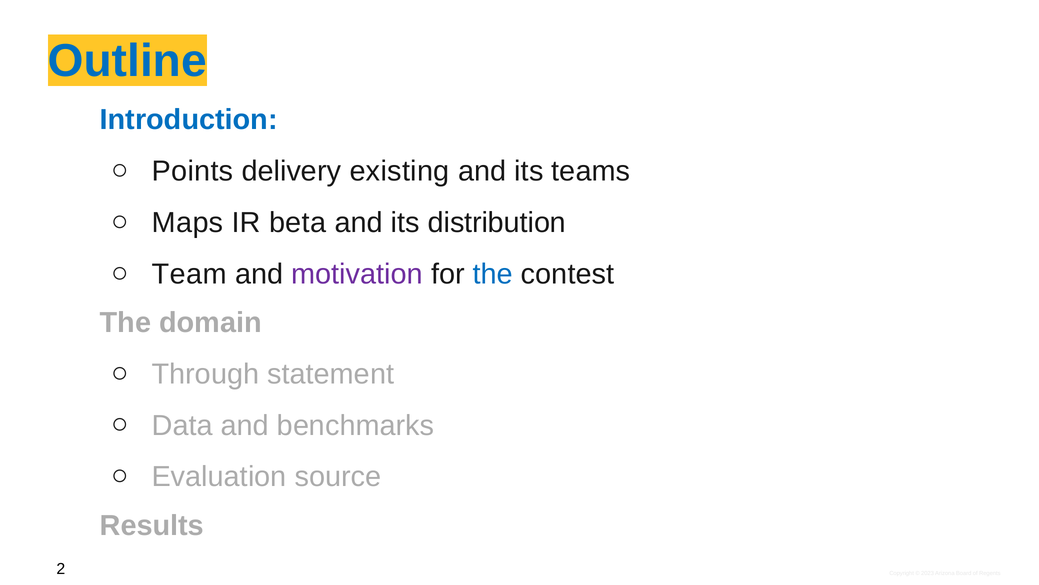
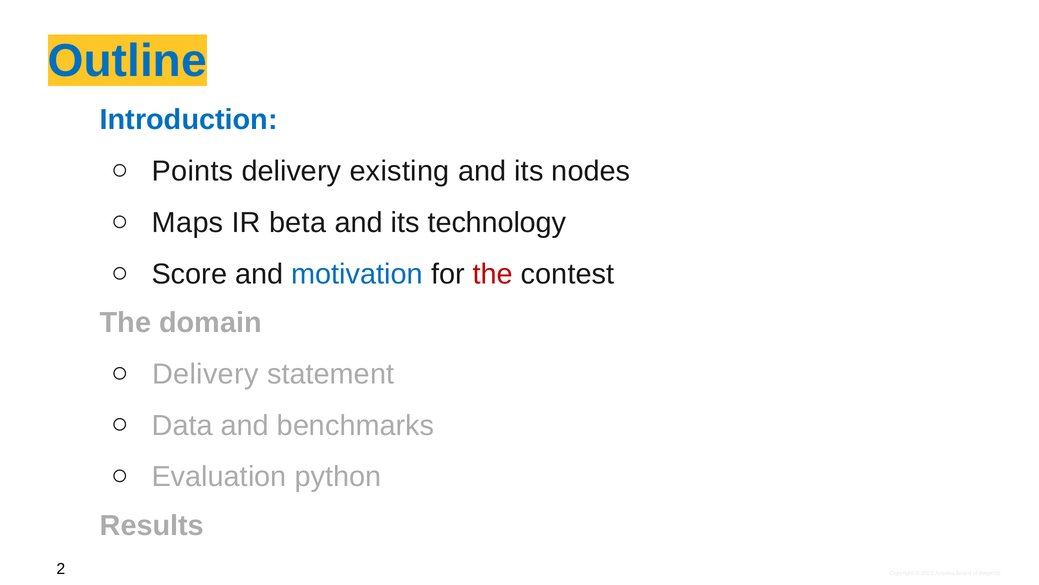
teams: teams -> nodes (591, 171)
distribution: distribution -> technology (497, 222)
Team: Team -> Score (189, 274)
motivation colour: purple -> blue (357, 274)
the colour: blue -> red (493, 274)
Through: Through -> Delivery (205, 374)
source: source -> python (338, 477)
